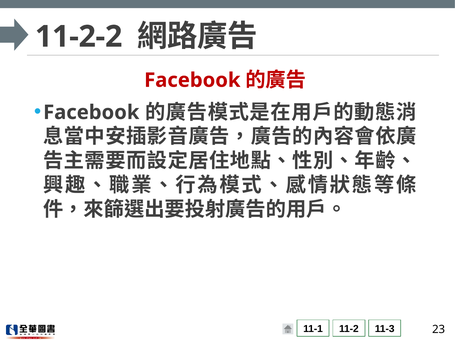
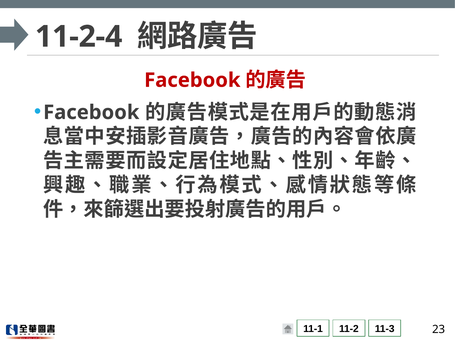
11-2-2: 11-2-2 -> 11-2-4 (79, 37)
